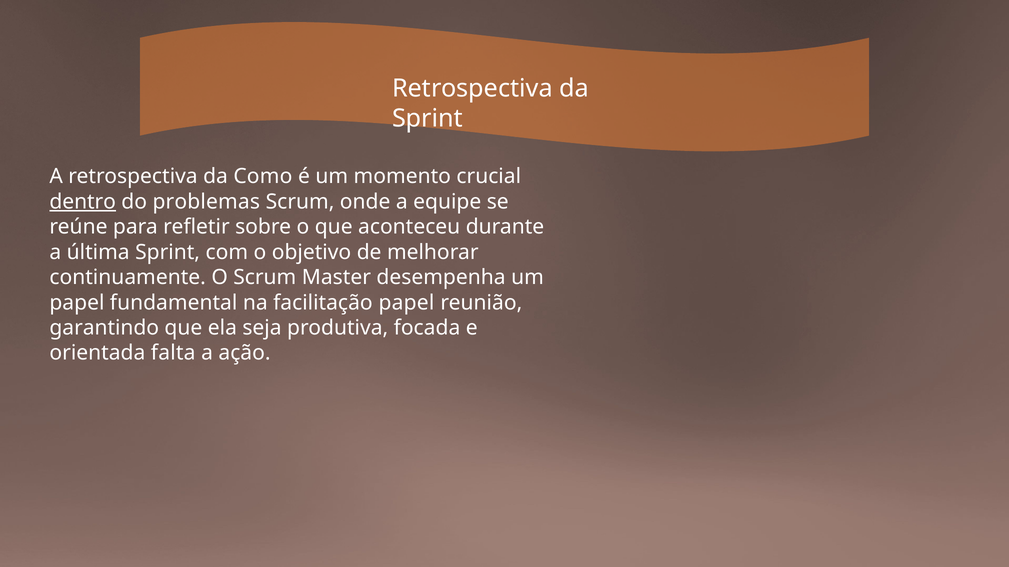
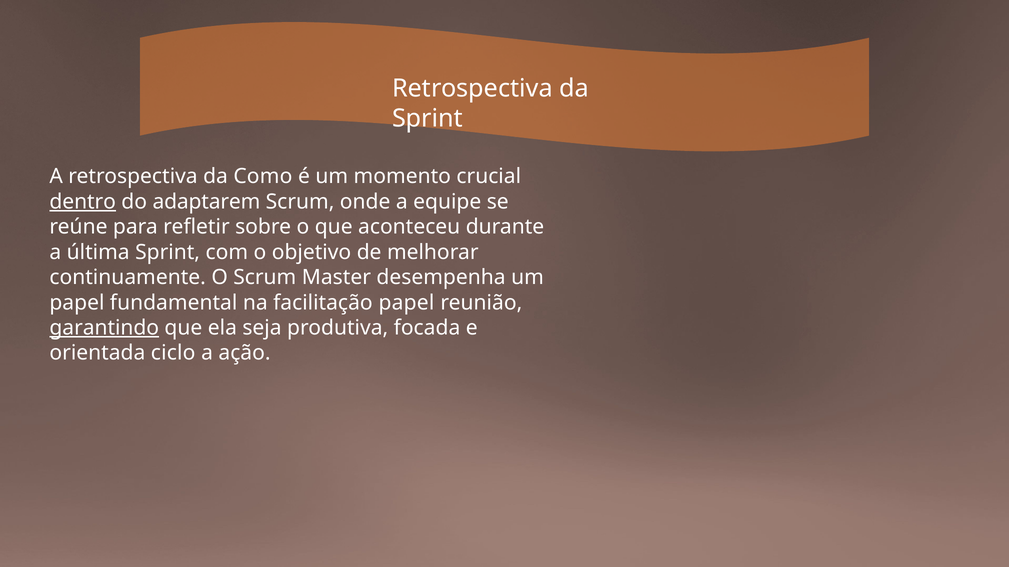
problemas: problemas -> adaptarem (206, 202)
garantindo underline: none -> present (104, 328)
falta: falta -> ciclo (173, 353)
